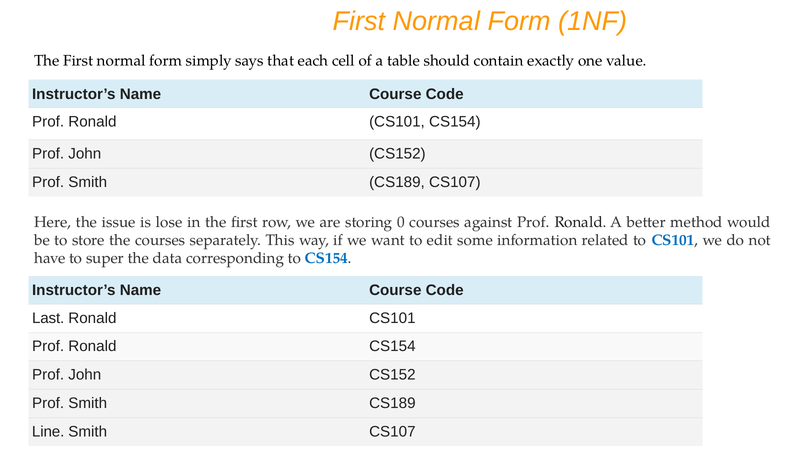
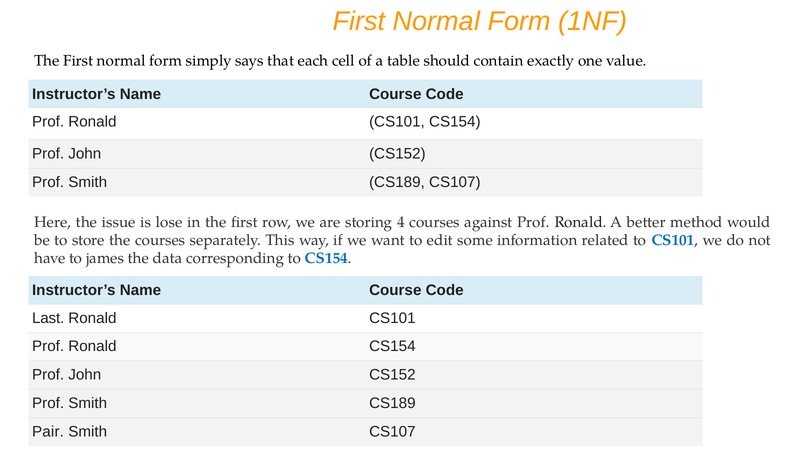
0: 0 -> 4 (401, 222)
super: super -> james (105, 259)
Line: Line -> Pair (48, 432)
